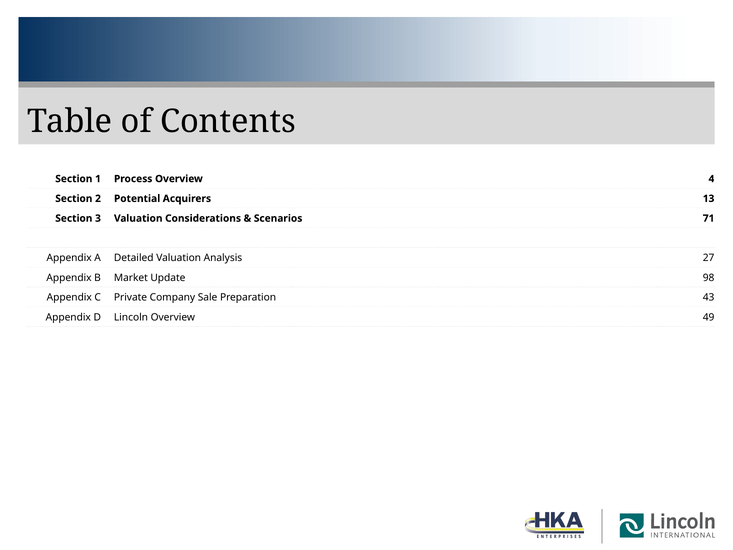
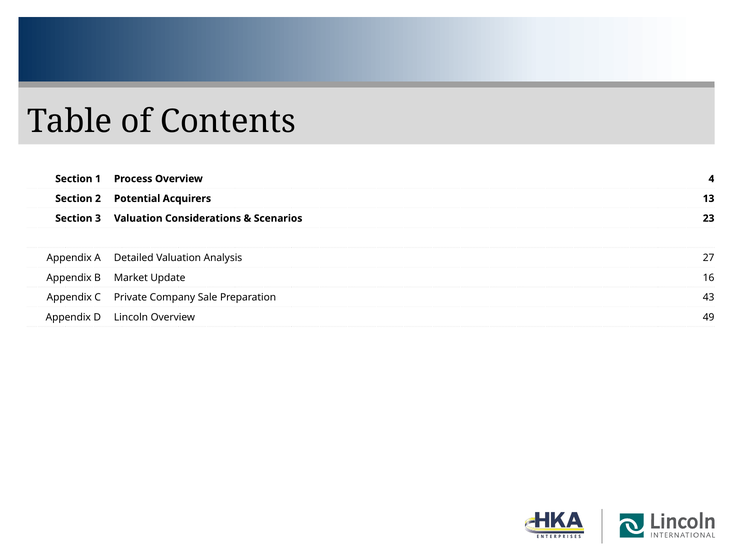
71: 71 -> 23 (709, 218)
98: 98 -> 16 (709, 278)
